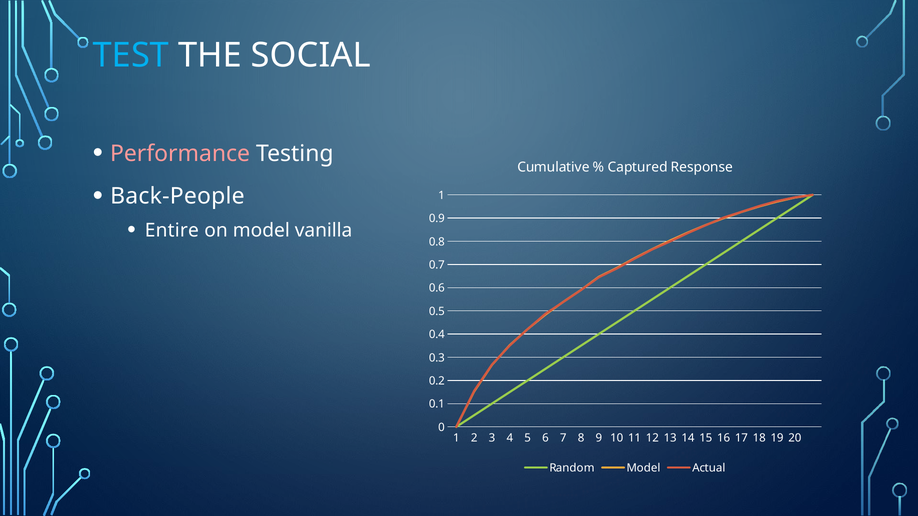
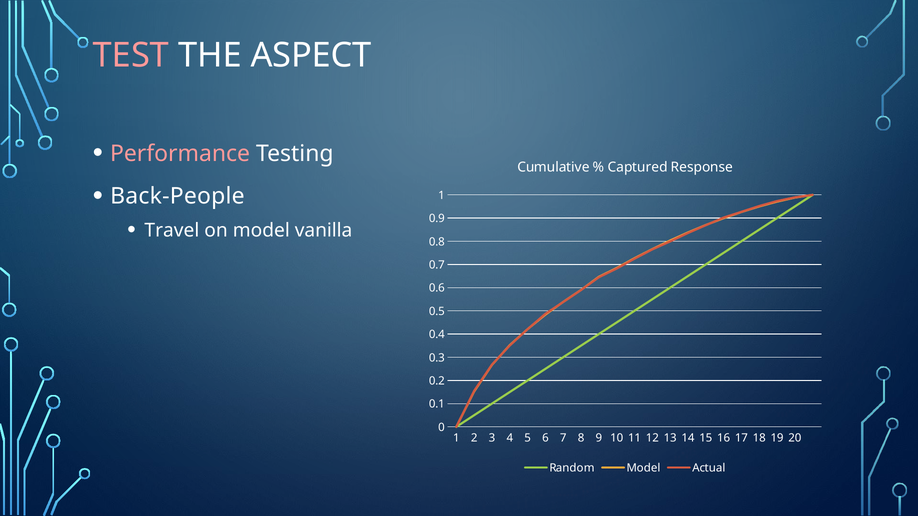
TEST colour: light blue -> pink (131, 55)
SOCIAL: SOCIAL -> ASPECT (311, 55)
Entire: Entire -> Travel (172, 231)
